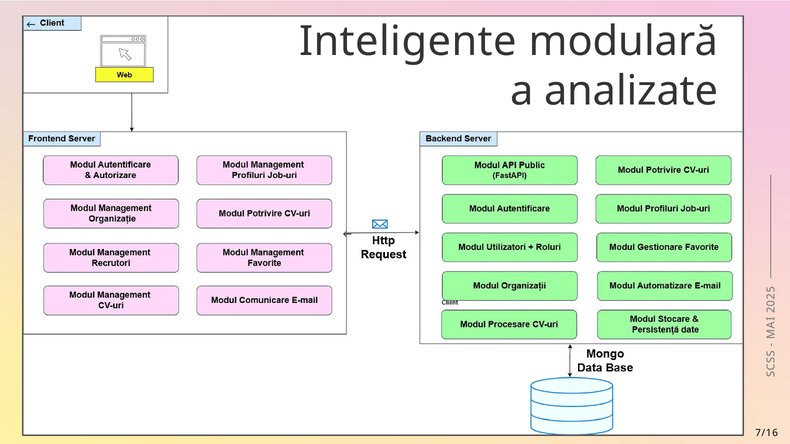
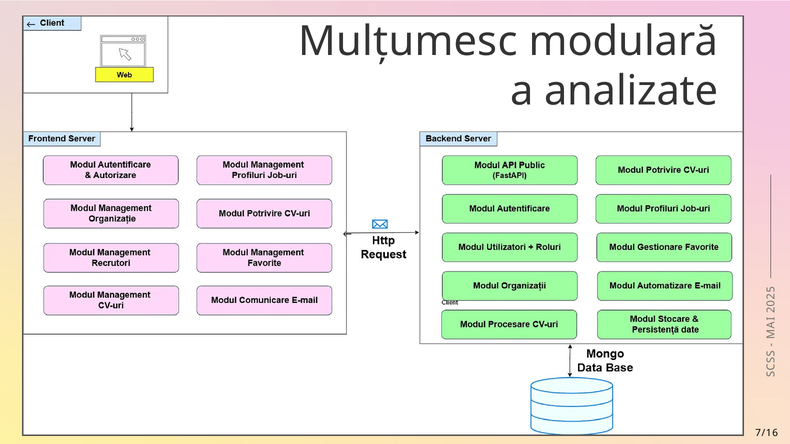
Inteligente: Inteligente -> Mulțumesc (408, 41)
